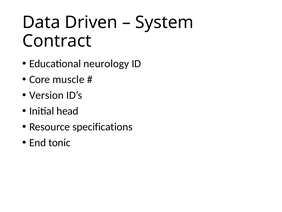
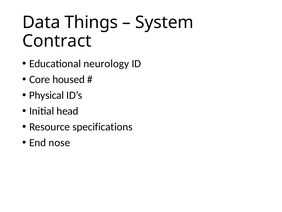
Driven: Driven -> Things (91, 22)
muscle: muscle -> housed (69, 79)
Version: Version -> Physical (47, 95)
tonic: tonic -> nose (59, 142)
